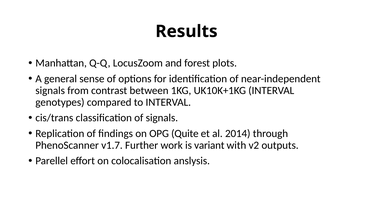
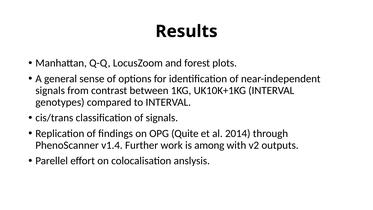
v1.7: v1.7 -> v1.4 (112, 145)
variant: variant -> among (209, 145)
